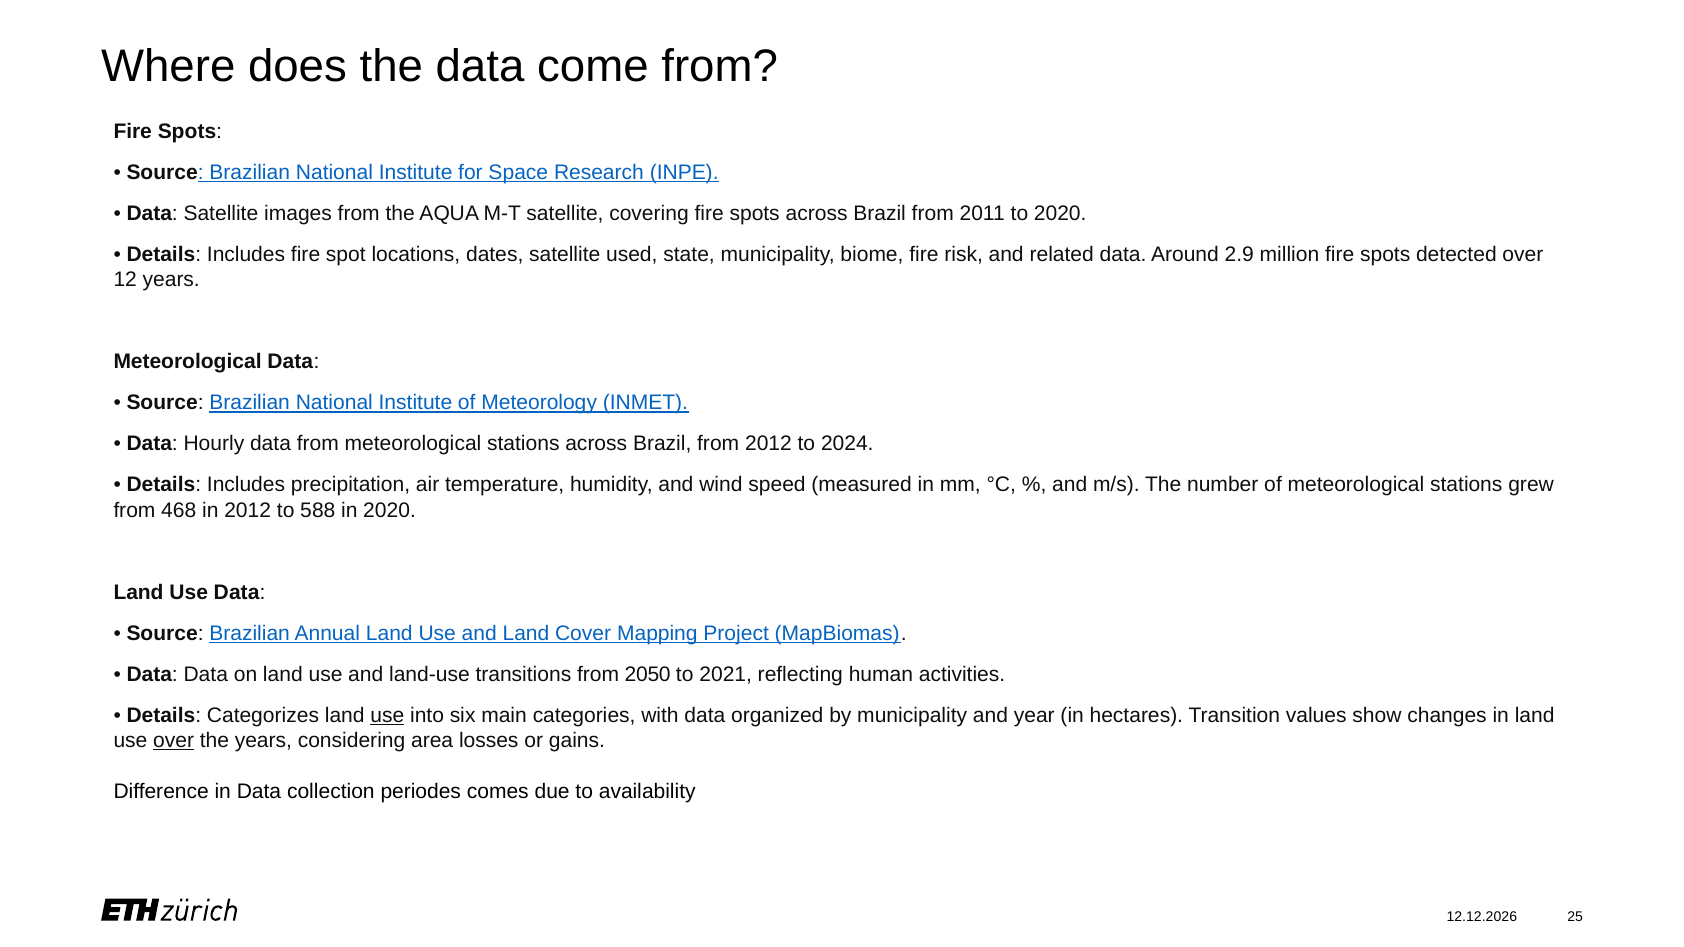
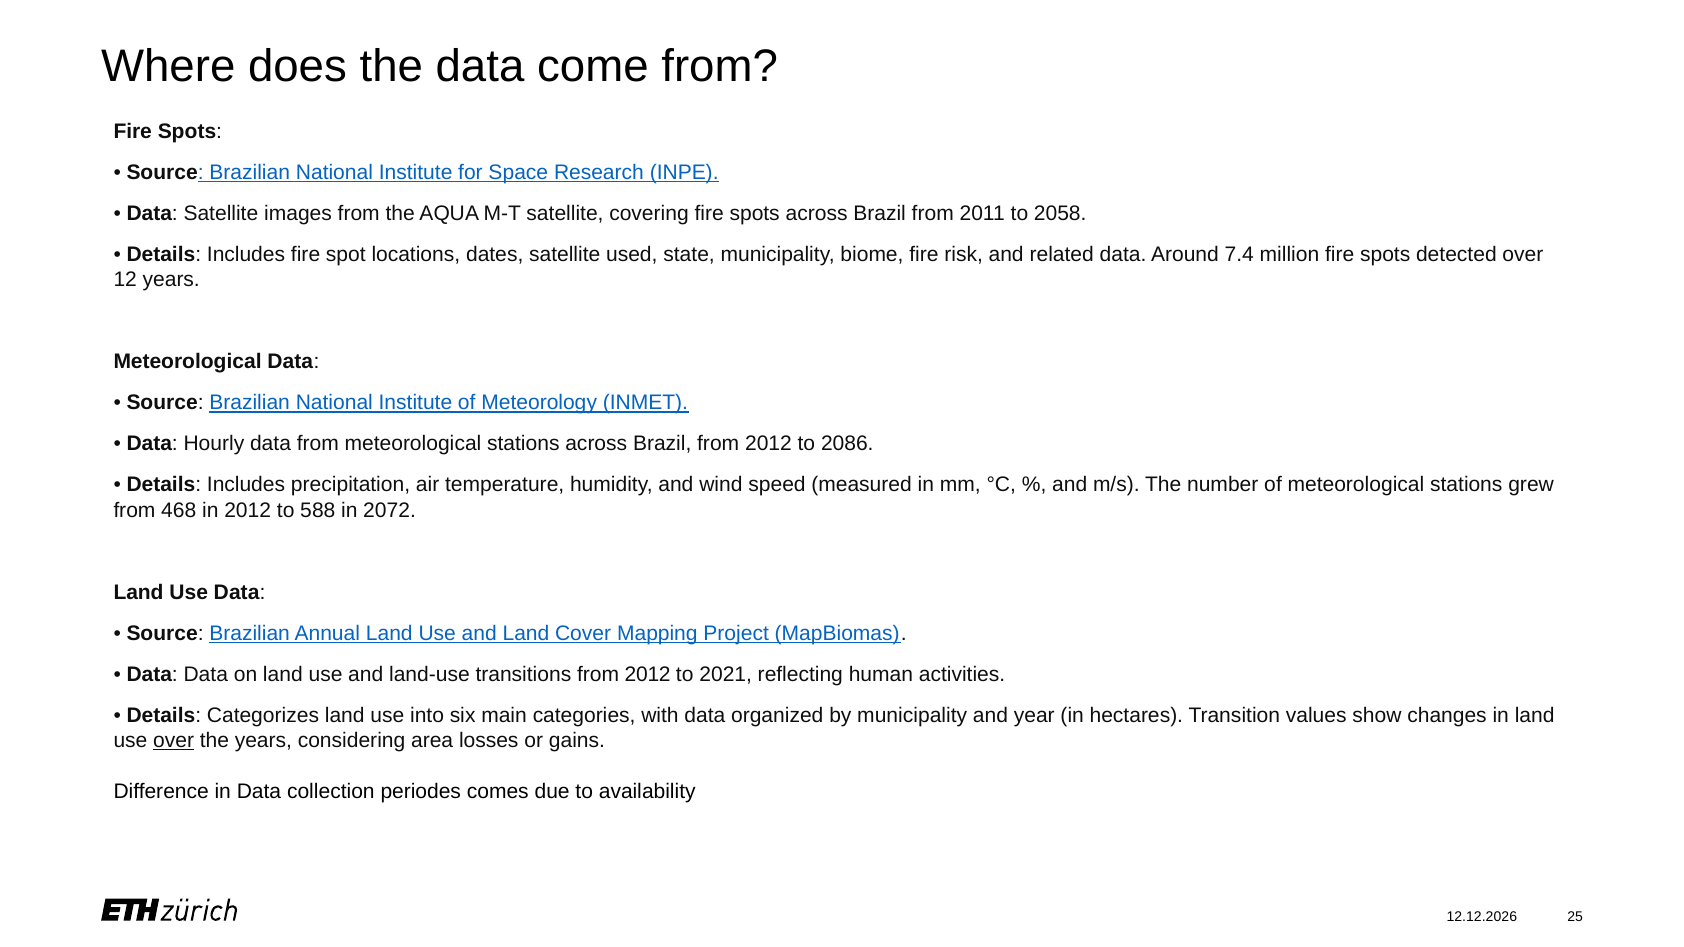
to 2020: 2020 -> 2058 (1060, 213)
2.9: 2.9 -> 7.4 (1239, 254)
2024: 2024 -> 2086 (847, 444)
in 2020: 2020 -> 2072 (390, 510)
transitions from 2050: 2050 -> 2012 (648, 675)
use underline: present -> none (387, 716)
